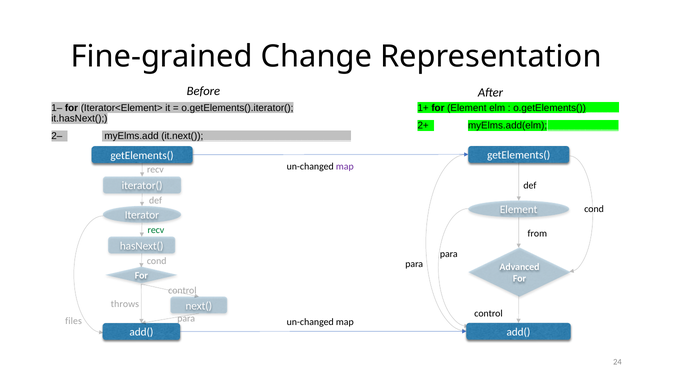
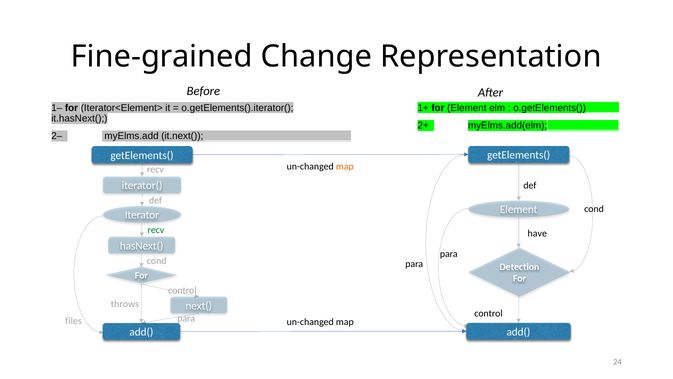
map colour: purple -> orange (345, 166)
from: from -> have (537, 233)
Advanced: Advanced -> Detection (519, 267)
